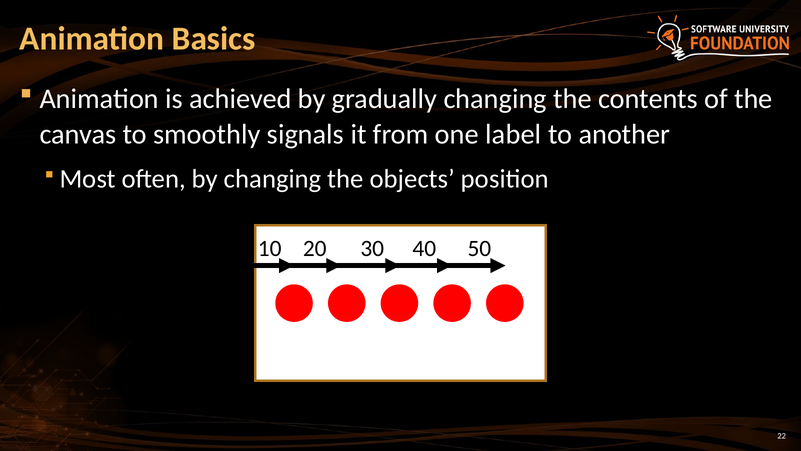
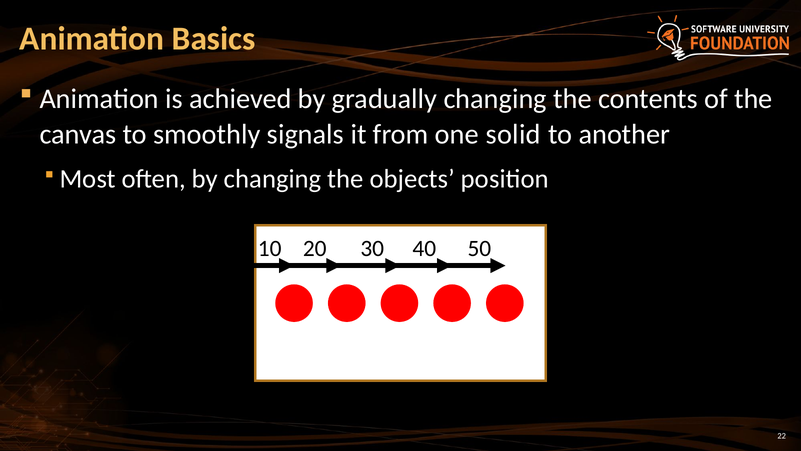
label: label -> solid (513, 134)
